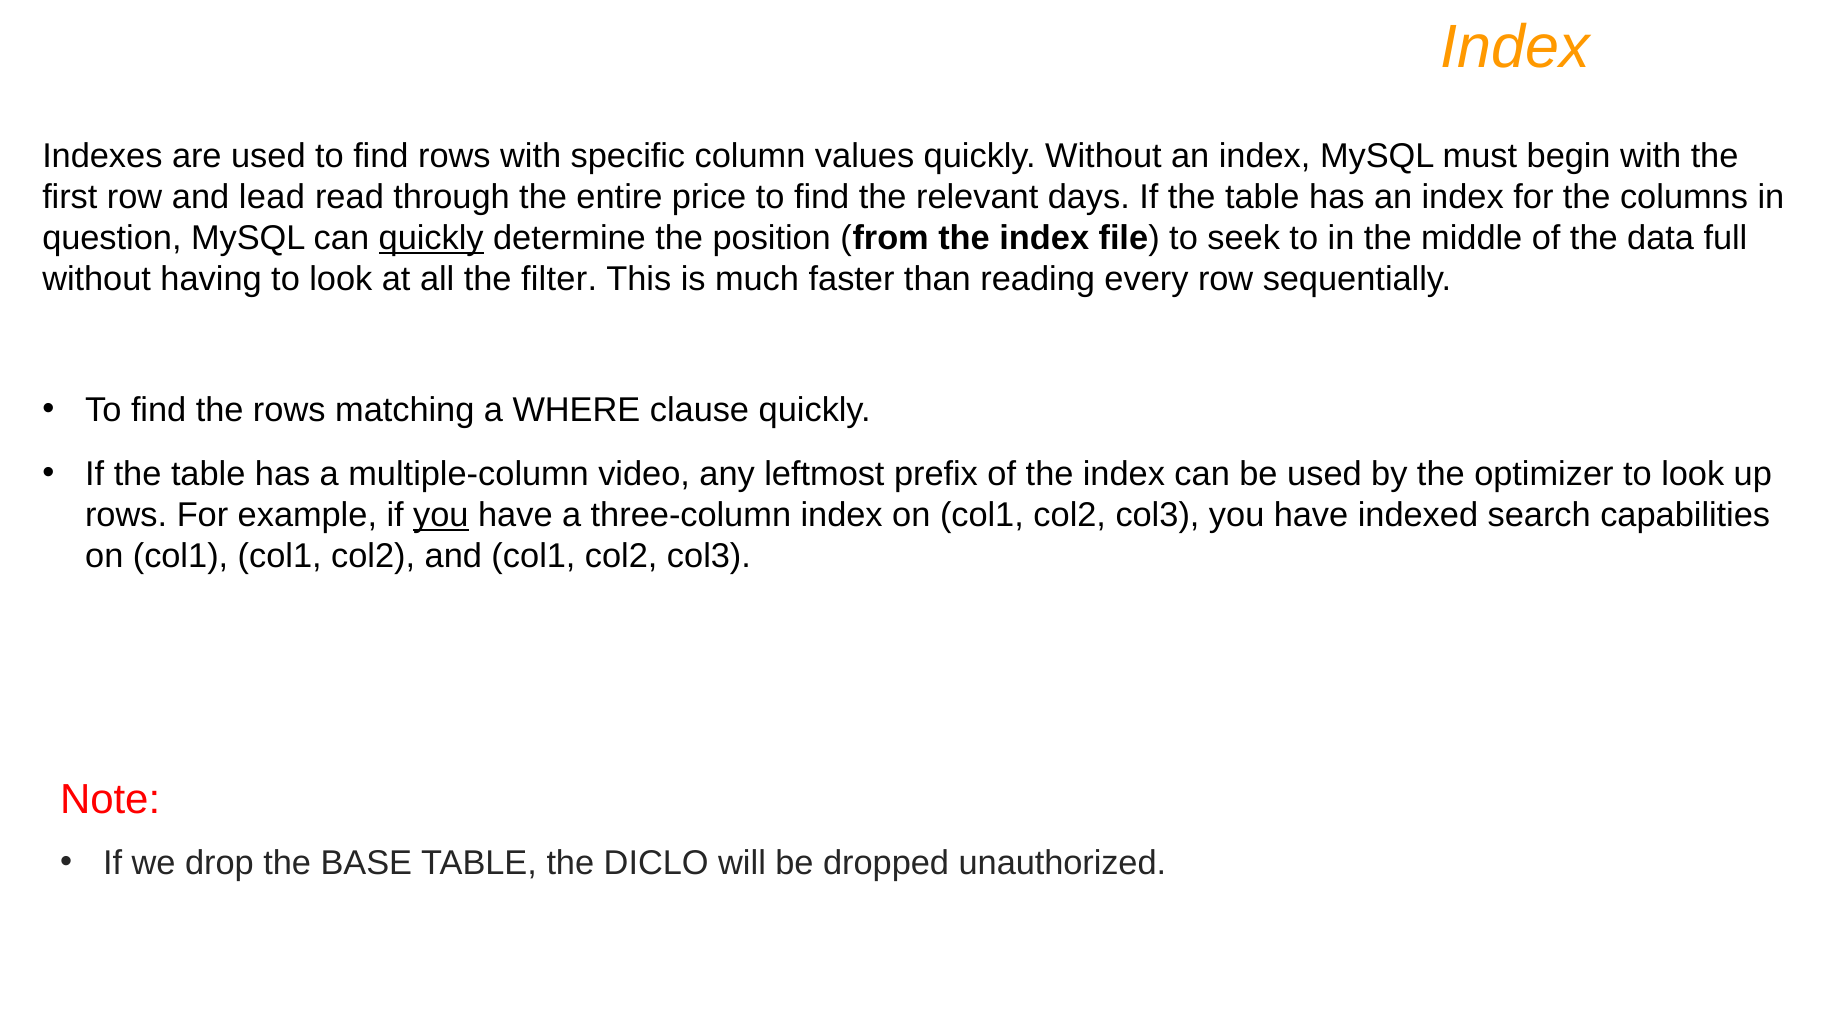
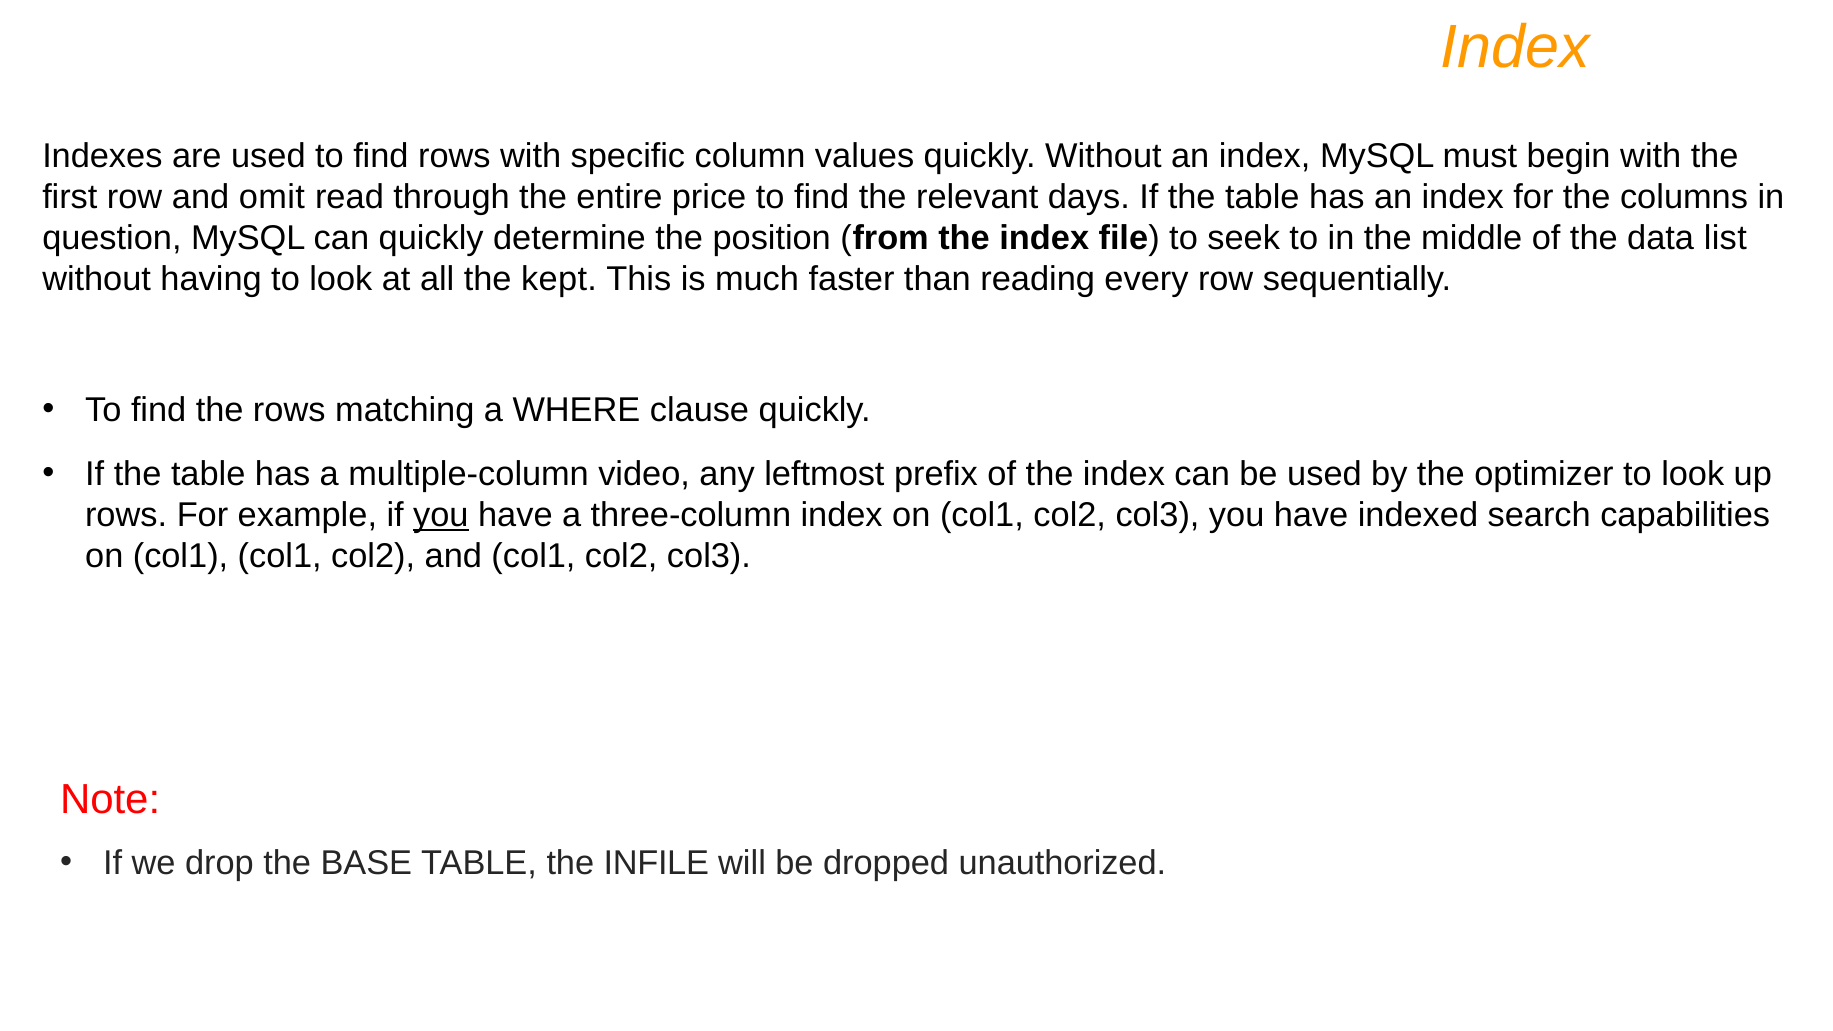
lead: lead -> omit (272, 197)
quickly underline: present -> none (431, 238)
full: full -> list (1725, 238)
filter: filter -> kept (559, 279)
DICLO: DICLO -> INFILE (656, 863)
